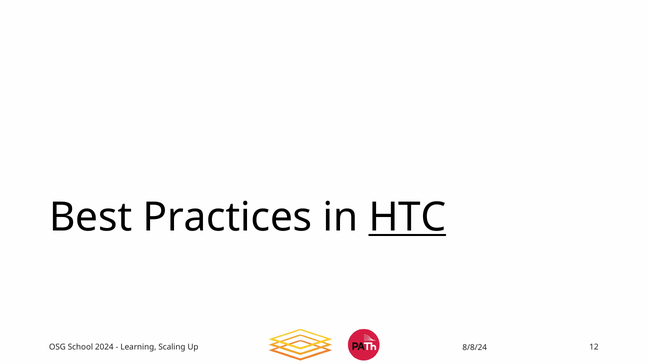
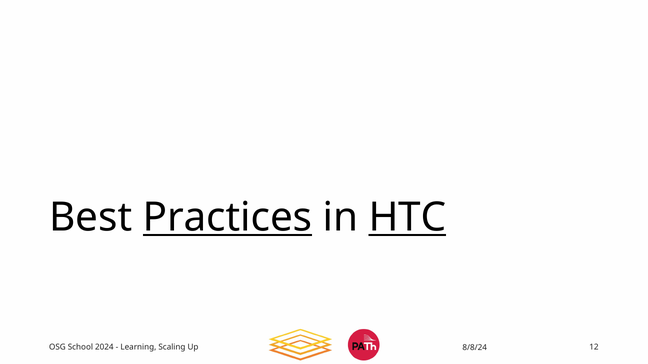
Practices underline: none -> present (227, 218)
